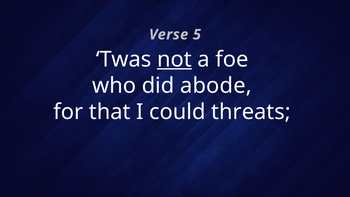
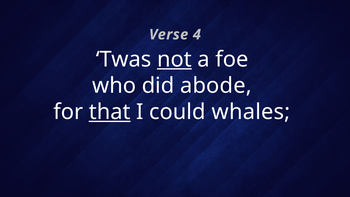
5: 5 -> 4 (197, 35)
that underline: none -> present (110, 112)
threats: threats -> whales (251, 112)
